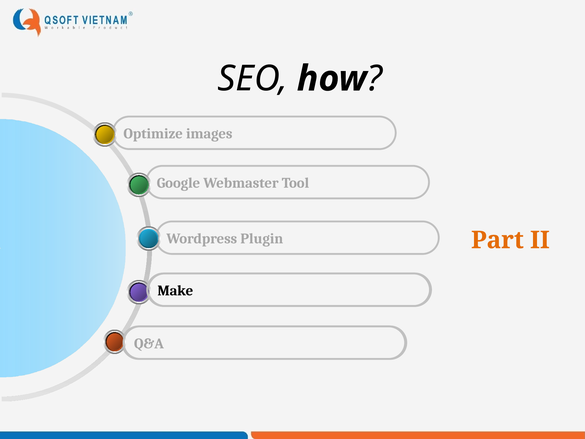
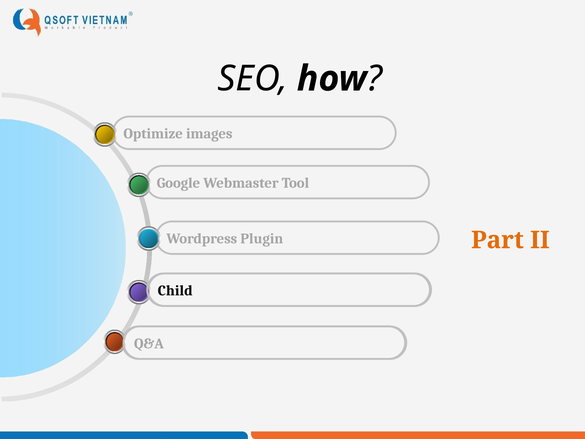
Make: Make -> Child (175, 291)
